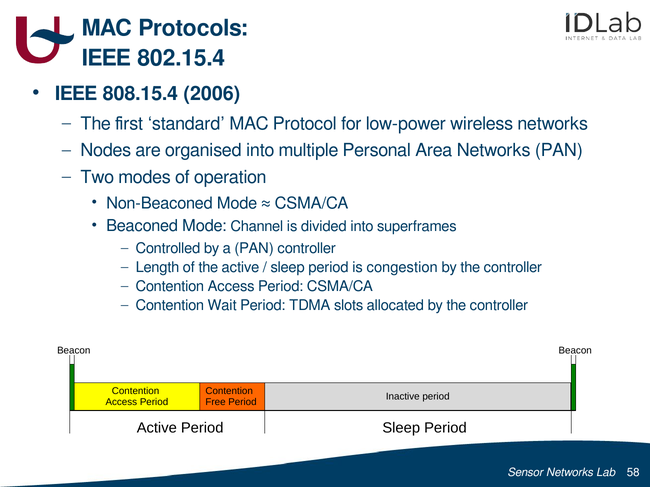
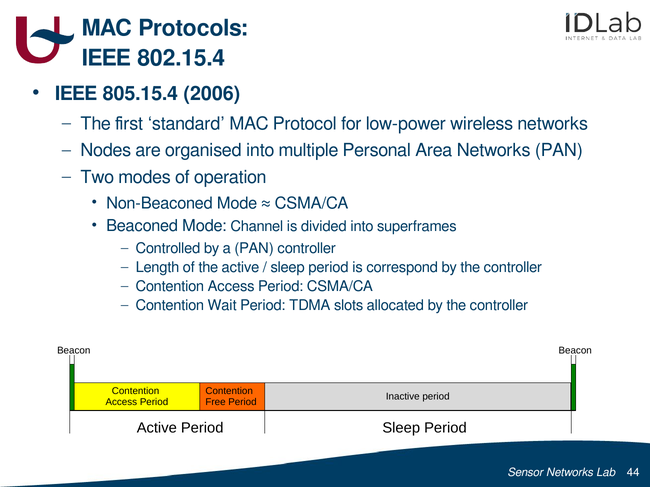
808.15.4: 808.15.4 -> 805.15.4 (140, 94)
congestion: congestion -> correspond (402, 267)
58: 58 -> 44 (633, 473)
